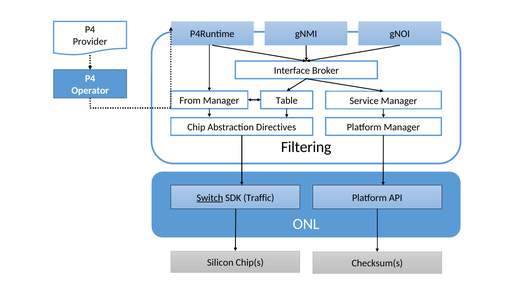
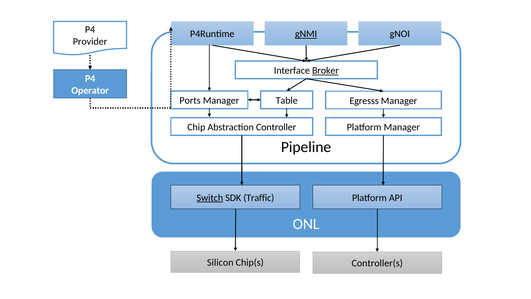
gNMI underline: none -> present (306, 34)
Broker underline: none -> present (325, 71)
From: From -> Ports (190, 100)
Service: Service -> Egresss (364, 101)
Directives: Directives -> Controller (276, 127)
Filtering: Filtering -> Pipeline (306, 147)
Checksum(s: Checksum(s -> Controller(s (377, 263)
